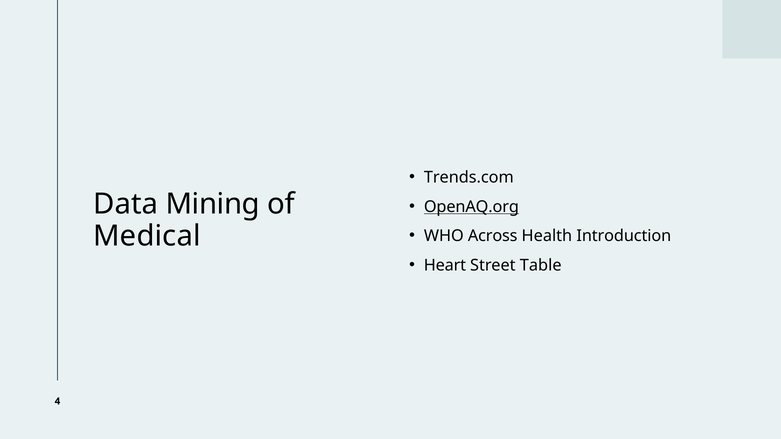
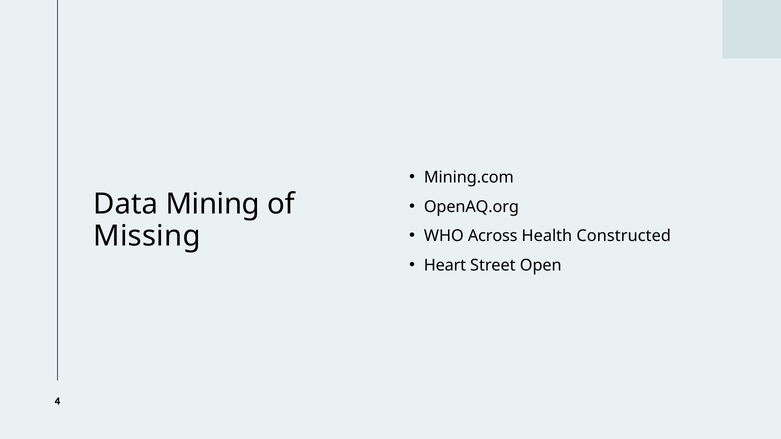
Trends.com: Trends.com -> Mining.com (469, 178)
OpenAQ.org underline: present -> none (471, 207)
Introduction: Introduction -> Constructed (624, 236)
Medical: Medical -> Missing (147, 236)
Table: Table -> Open (541, 265)
